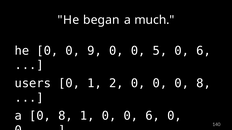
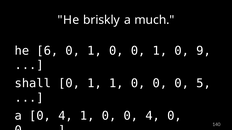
began: began -> briskly (101, 20)
he 0: 0 -> 6 (47, 51)
9: 9 -> 1 (95, 51)
5: 5 -> 1 (160, 51)
6: 6 -> 9 (204, 51)
users: users -> shall (33, 84)
1 2: 2 -> 1 (116, 84)
0 0 8: 8 -> 5 (204, 84)
a 0 8: 8 -> 4 (65, 116)
0 0 6: 6 -> 4 (153, 116)
